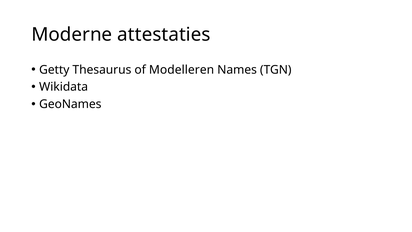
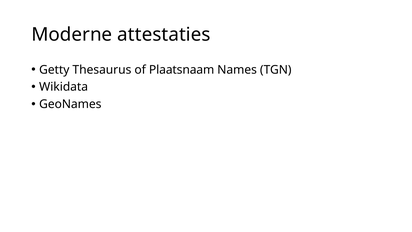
Modelleren: Modelleren -> Plaatsnaam (182, 70)
